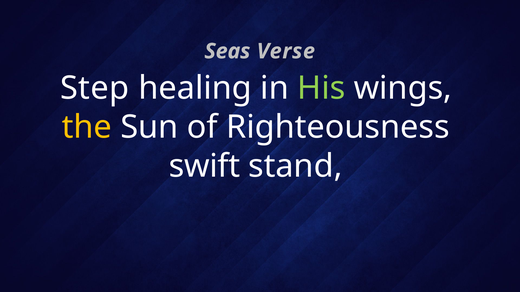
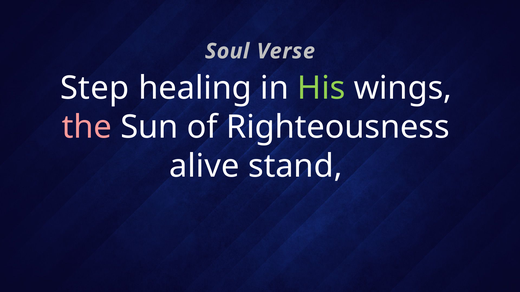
Seas: Seas -> Soul (227, 51)
the colour: yellow -> pink (87, 127)
swift: swift -> alive (204, 166)
